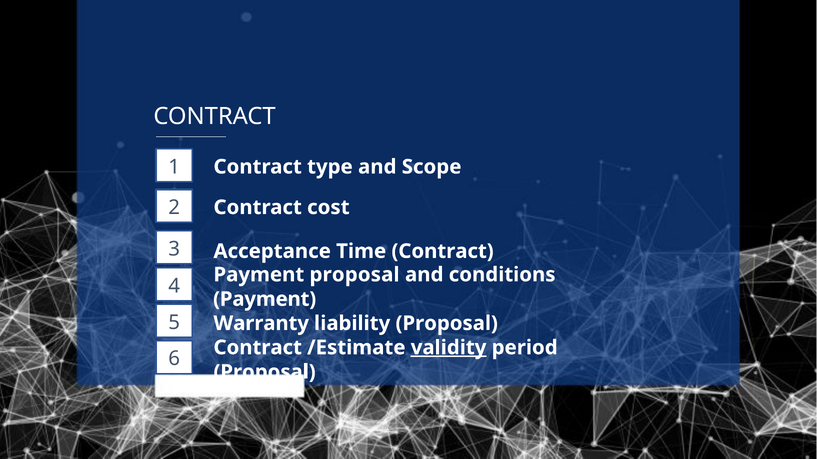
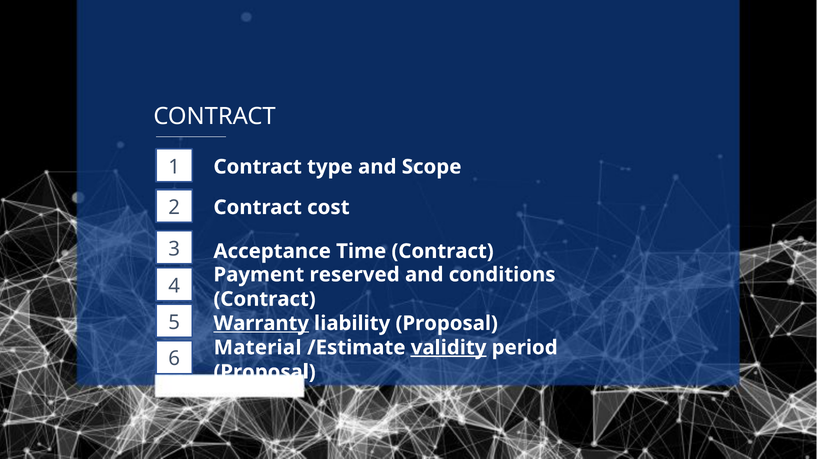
Payment proposal: proposal -> reserved (355, 275)
Payment: Payment -> Contract (265, 299)
Warranty underline: none -> present (261, 324)
Contract: Contract -> Material (258, 348)
